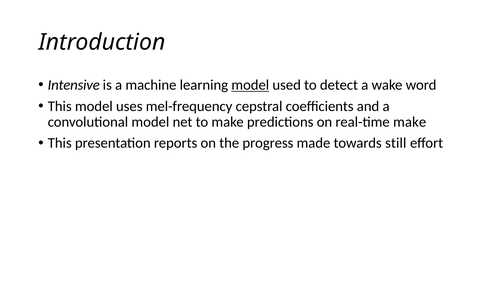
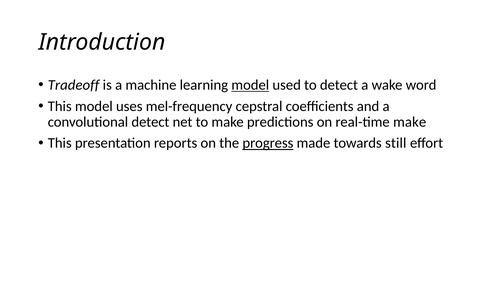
Intensive: Intensive -> Tradeoff (74, 85)
convolutional model: model -> detect (150, 122)
progress underline: none -> present (268, 143)
